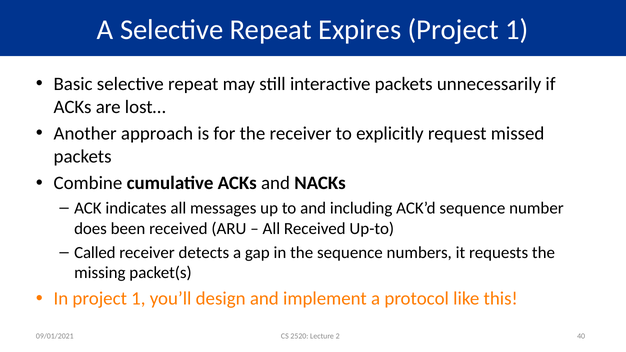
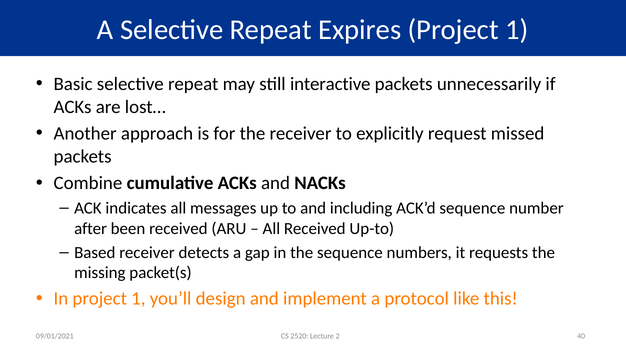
does: does -> after (91, 229)
Called: Called -> Based (95, 253)
